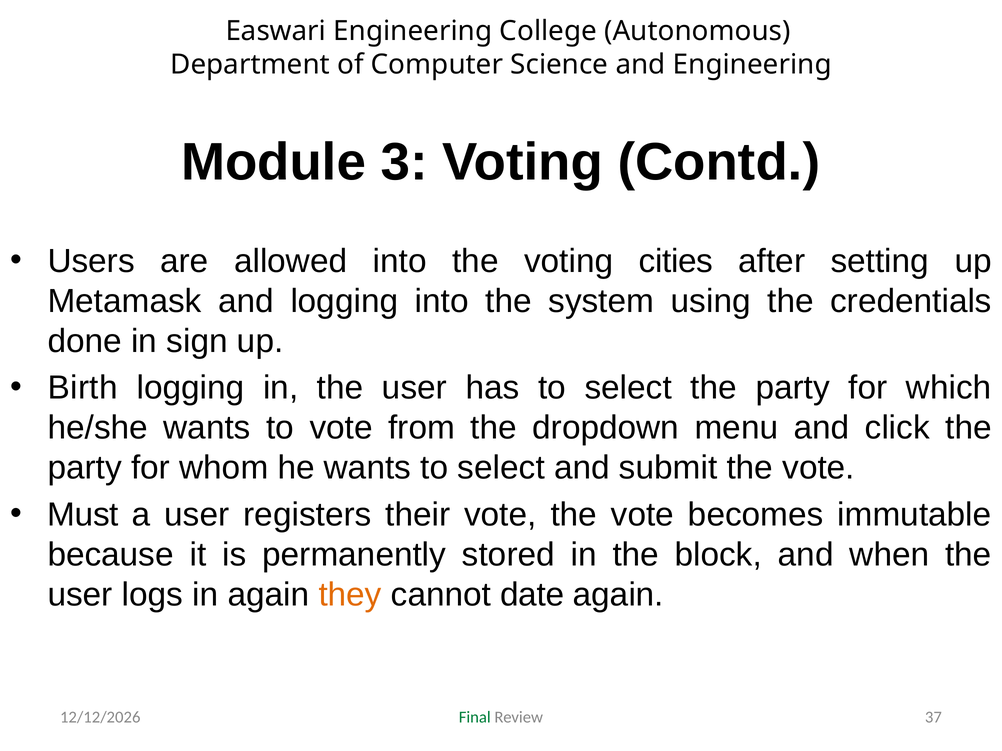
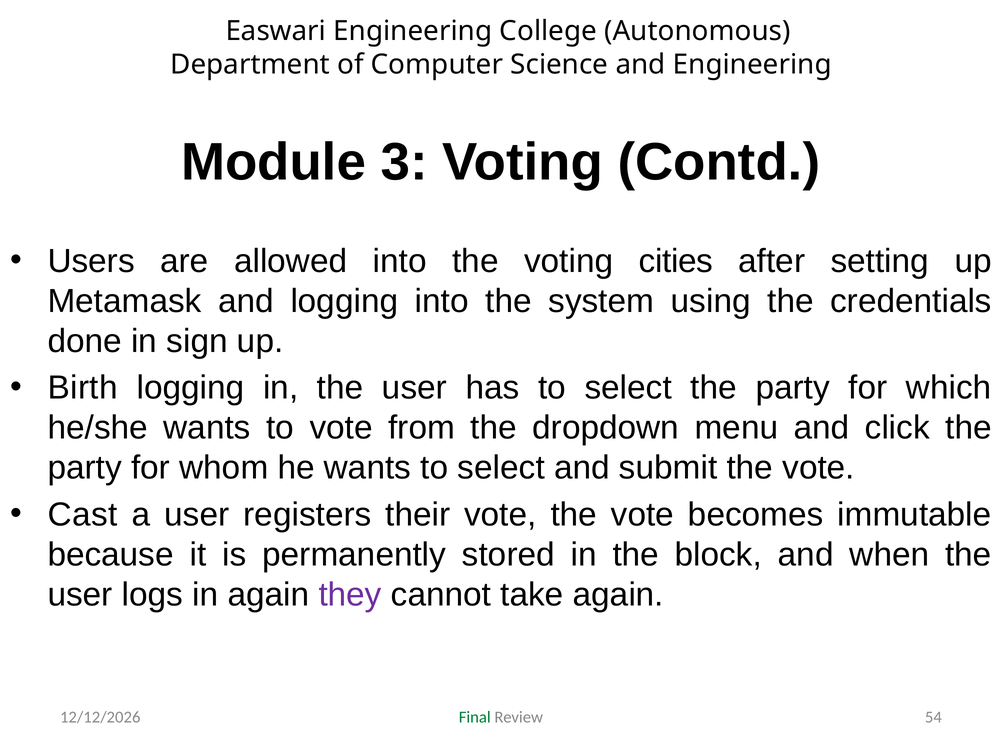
Must: Must -> Cast (83, 515)
they colour: orange -> purple (350, 595)
date: date -> take (532, 595)
37: 37 -> 54 (933, 718)
